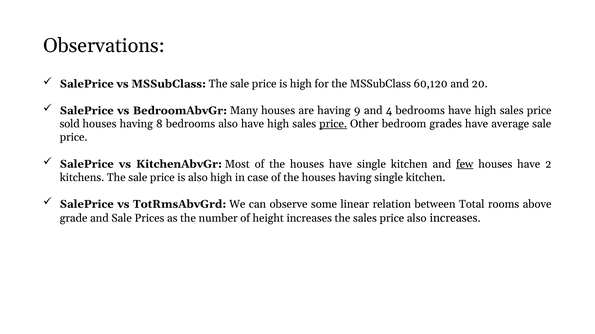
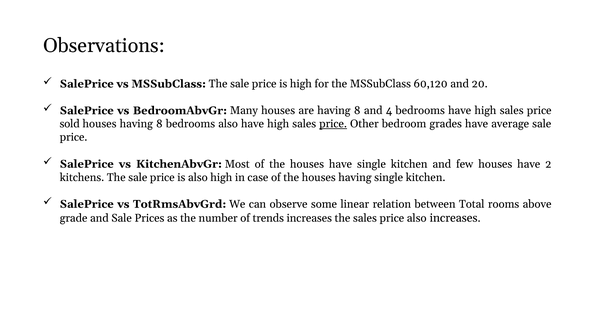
are having 9: 9 -> 8 (357, 111)
few underline: present -> none (465, 164)
height: height -> trends (268, 219)
